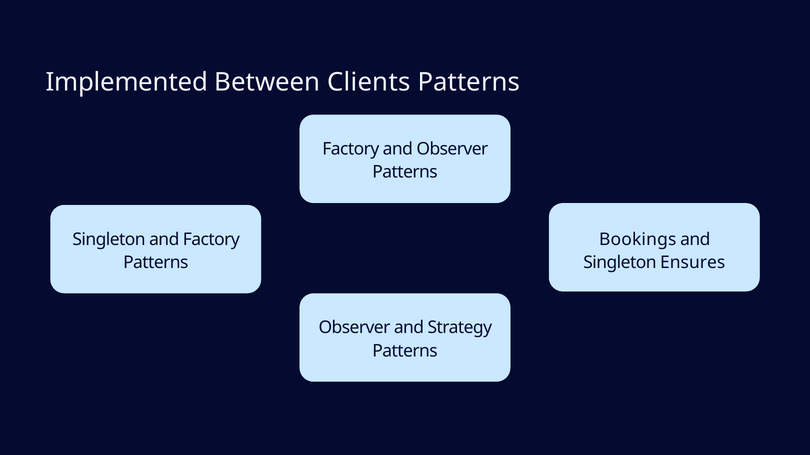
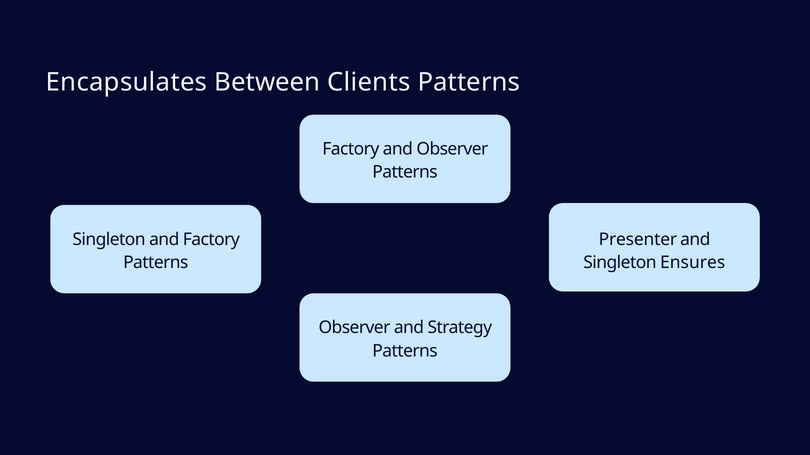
Implemented: Implemented -> Encapsulates (127, 82)
Bookings: Bookings -> Presenter (638, 240)
